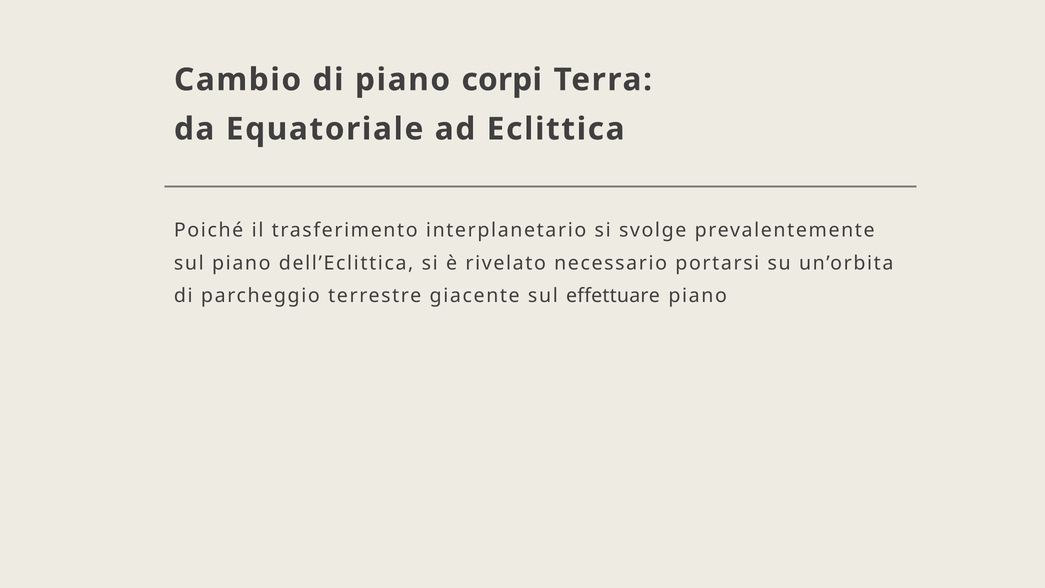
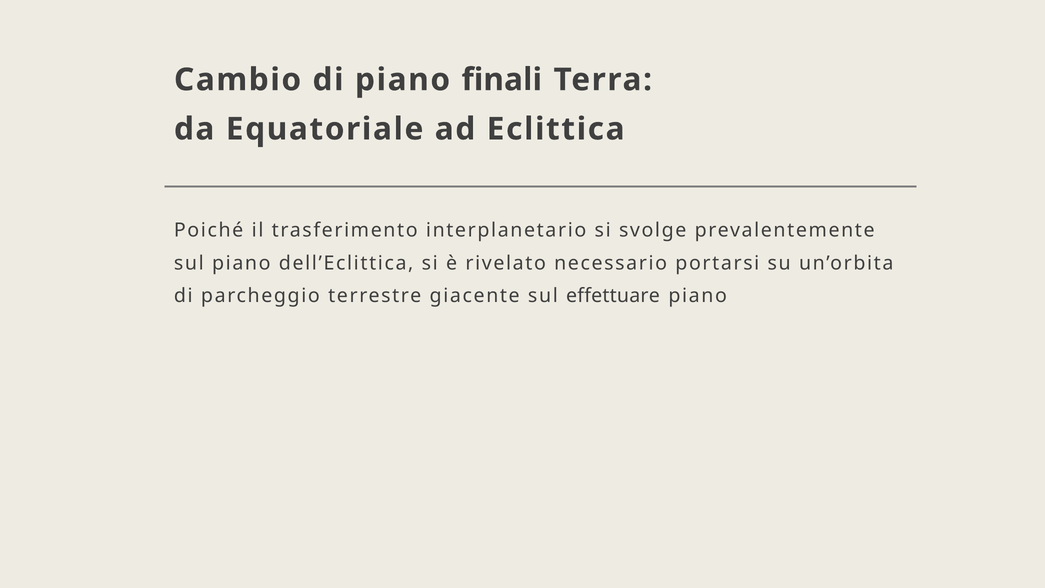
corpi: corpi -> finali (502, 80)
